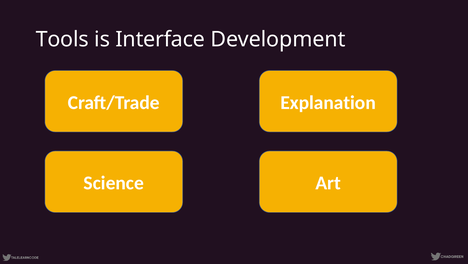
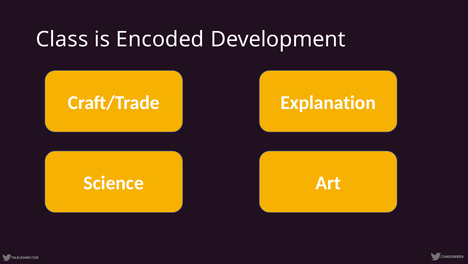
Tools: Tools -> Class (62, 39)
Interface: Interface -> Encoded (160, 39)
